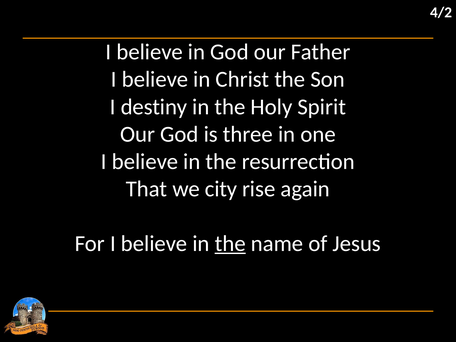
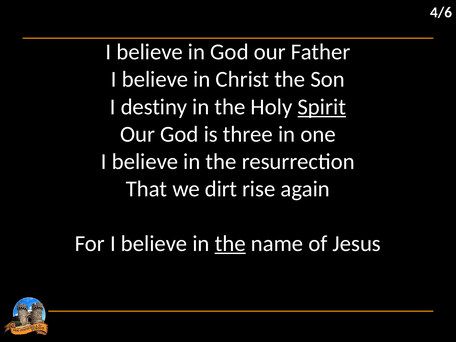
4/2: 4/2 -> 4/6 (441, 12)
Spirit underline: none -> present (322, 107)
city: city -> dirt (221, 189)
